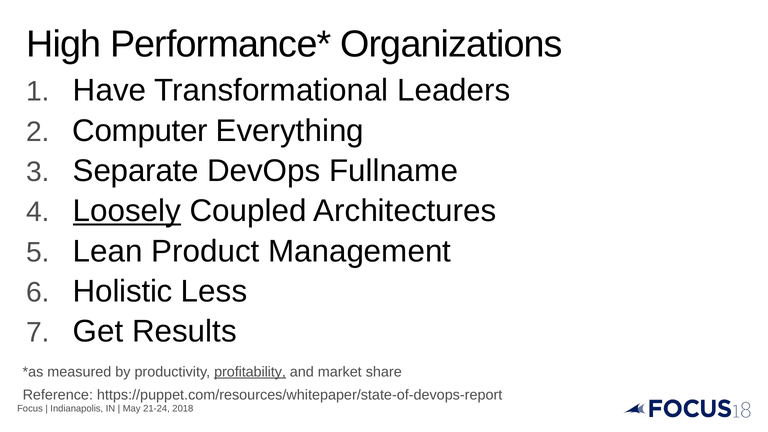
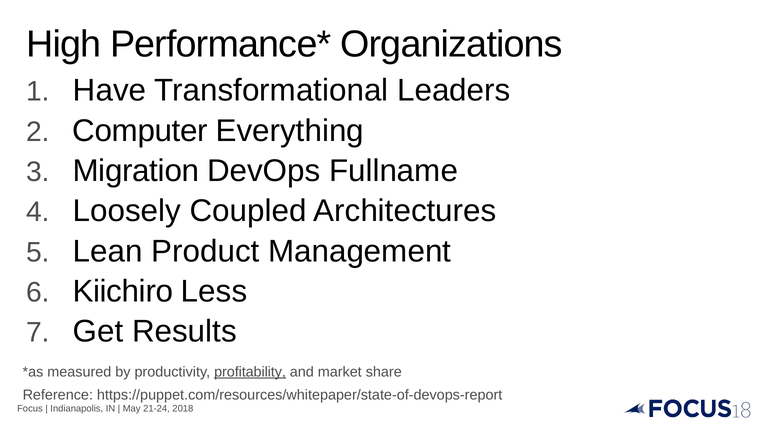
Separate: Separate -> Migration (136, 171)
Loosely underline: present -> none (127, 211)
Holistic: Holistic -> Kiichiro (123, 291)
